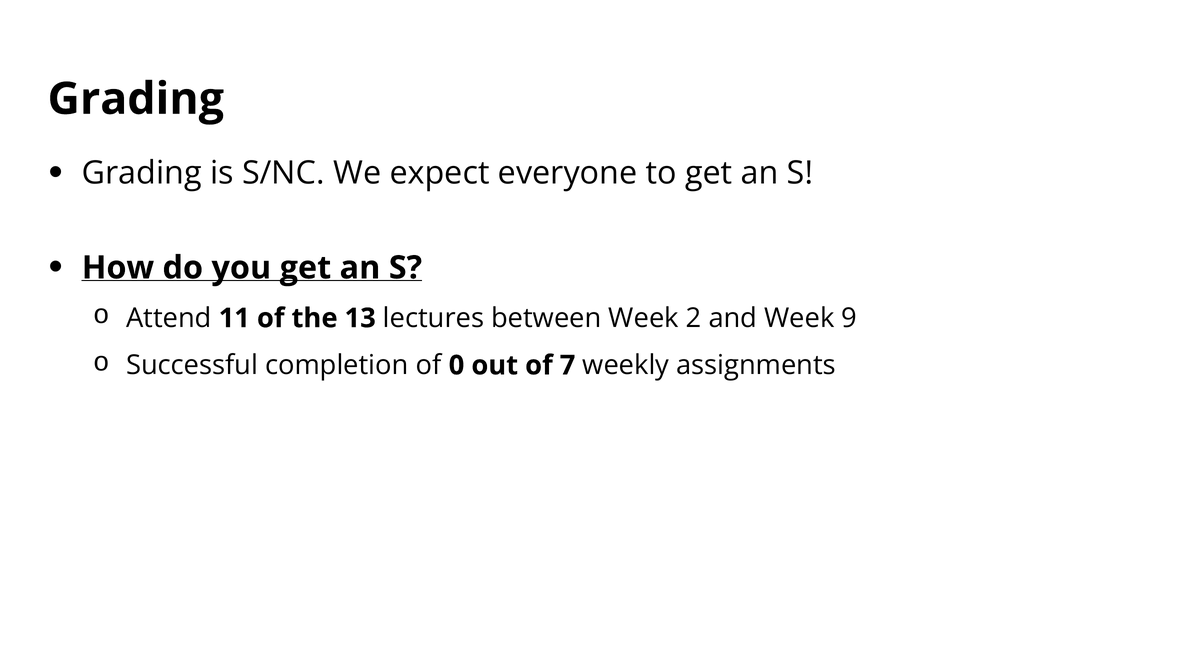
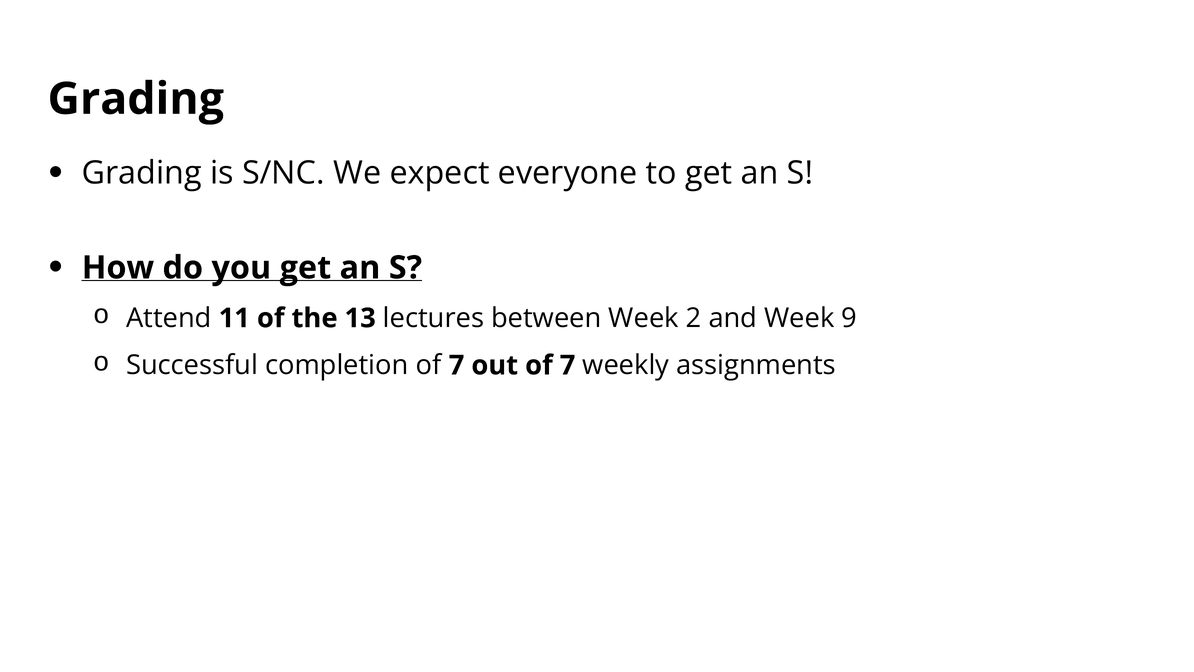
completion of 0: 0 -> 7 (457, 365)
